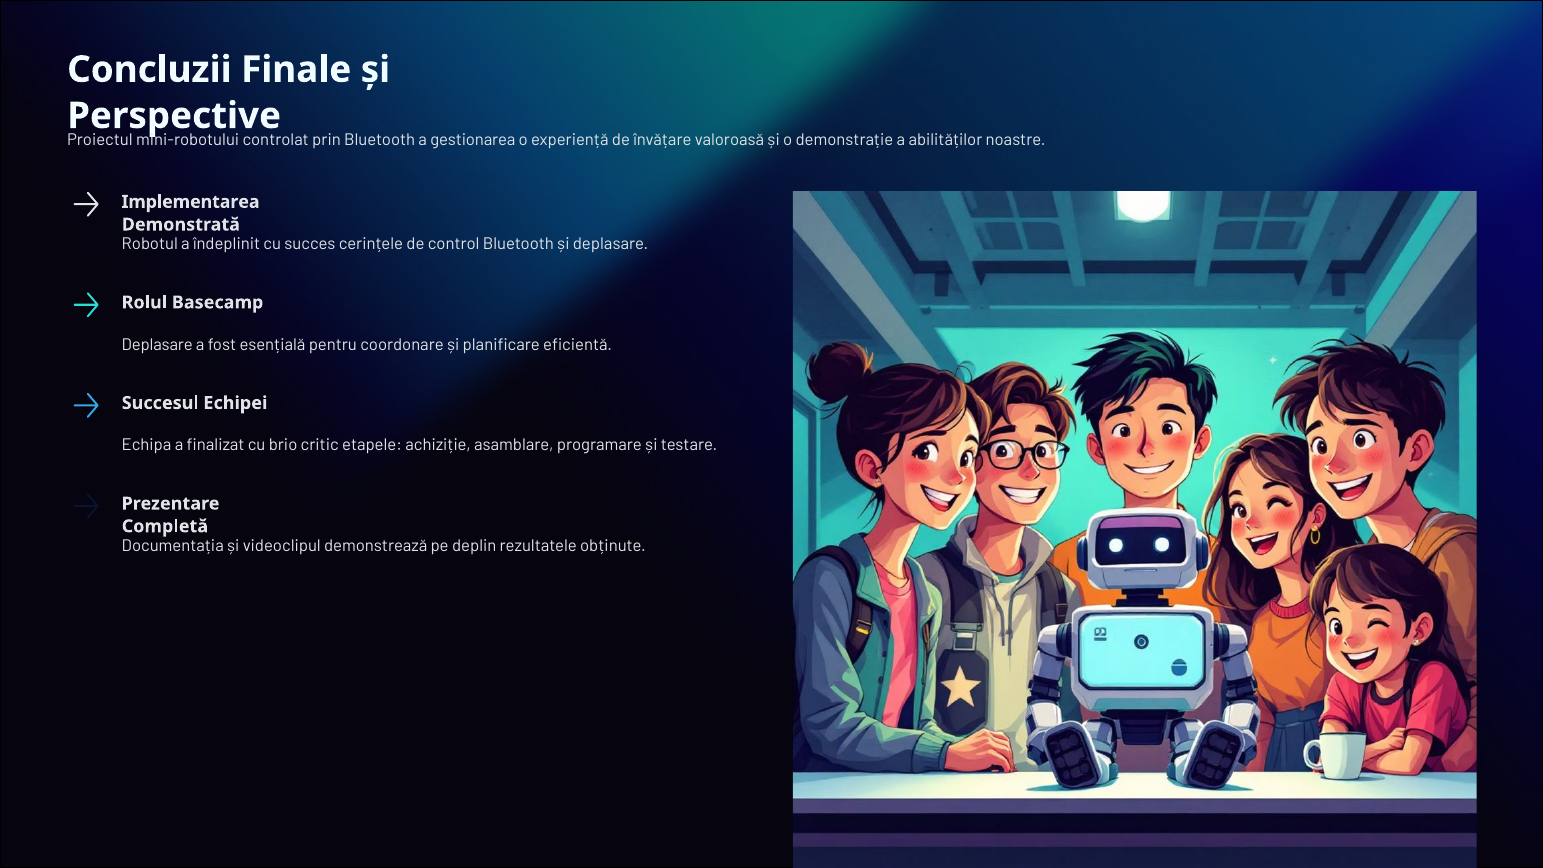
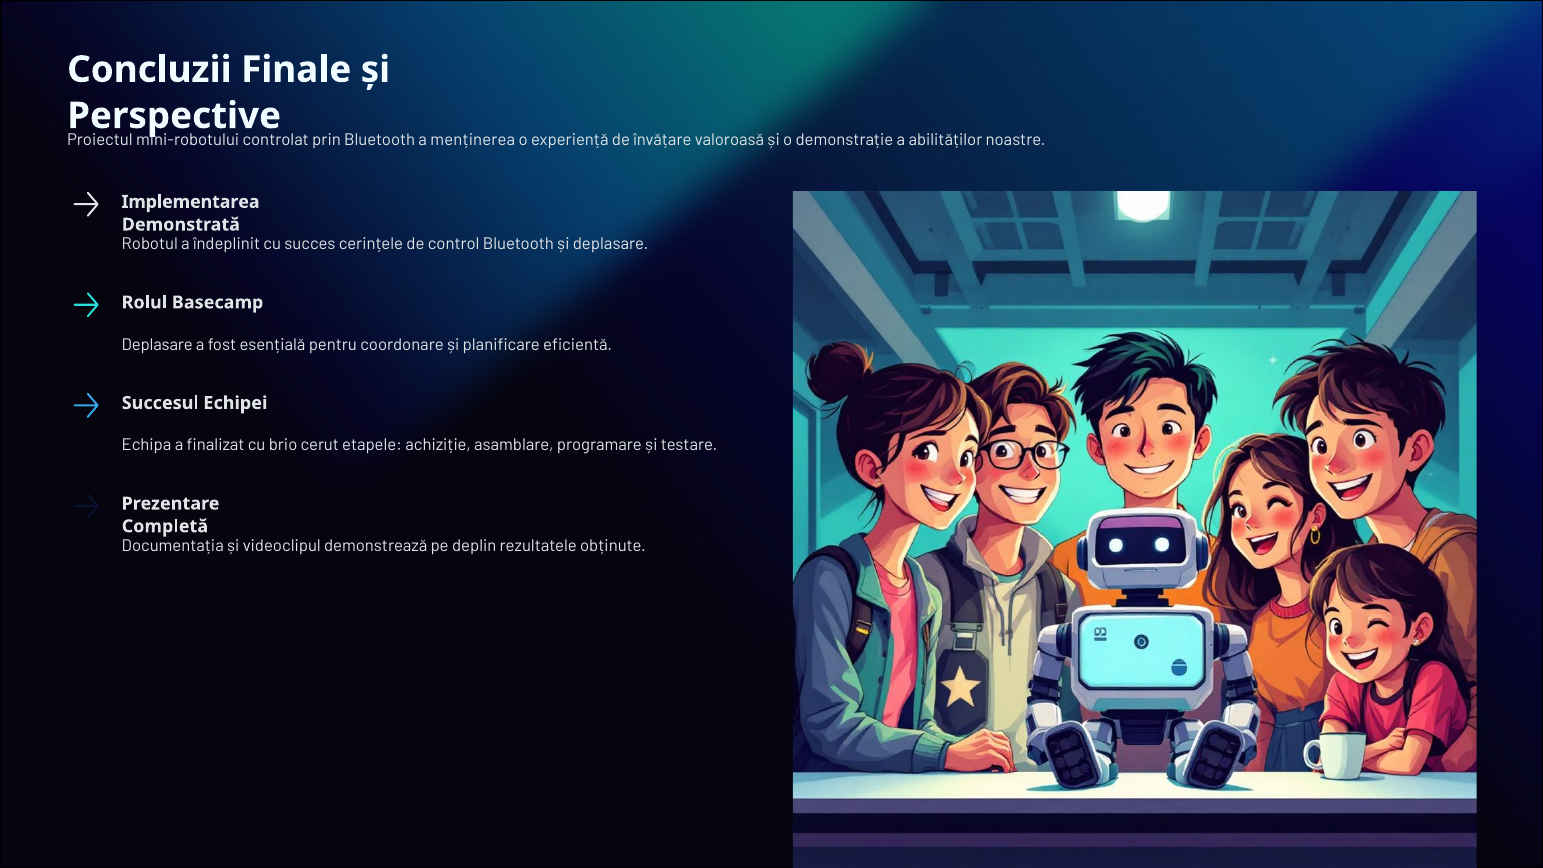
gestionarea: gestionarea -> menținerea (473, 140)
critic: critic -> cerut (320, 445)
